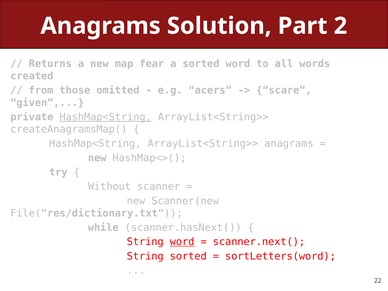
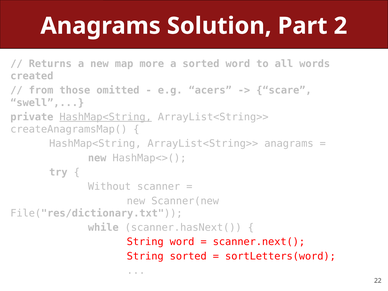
fear: fear -> more (152, 64)
given: given -> swell (47, 103)
word underline: present -> none (182, 242)
